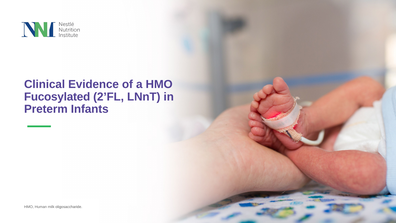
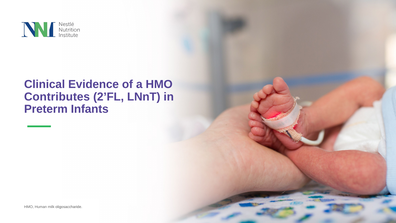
Fucosylated: Fucosylated -> Contributes (57, 97)
